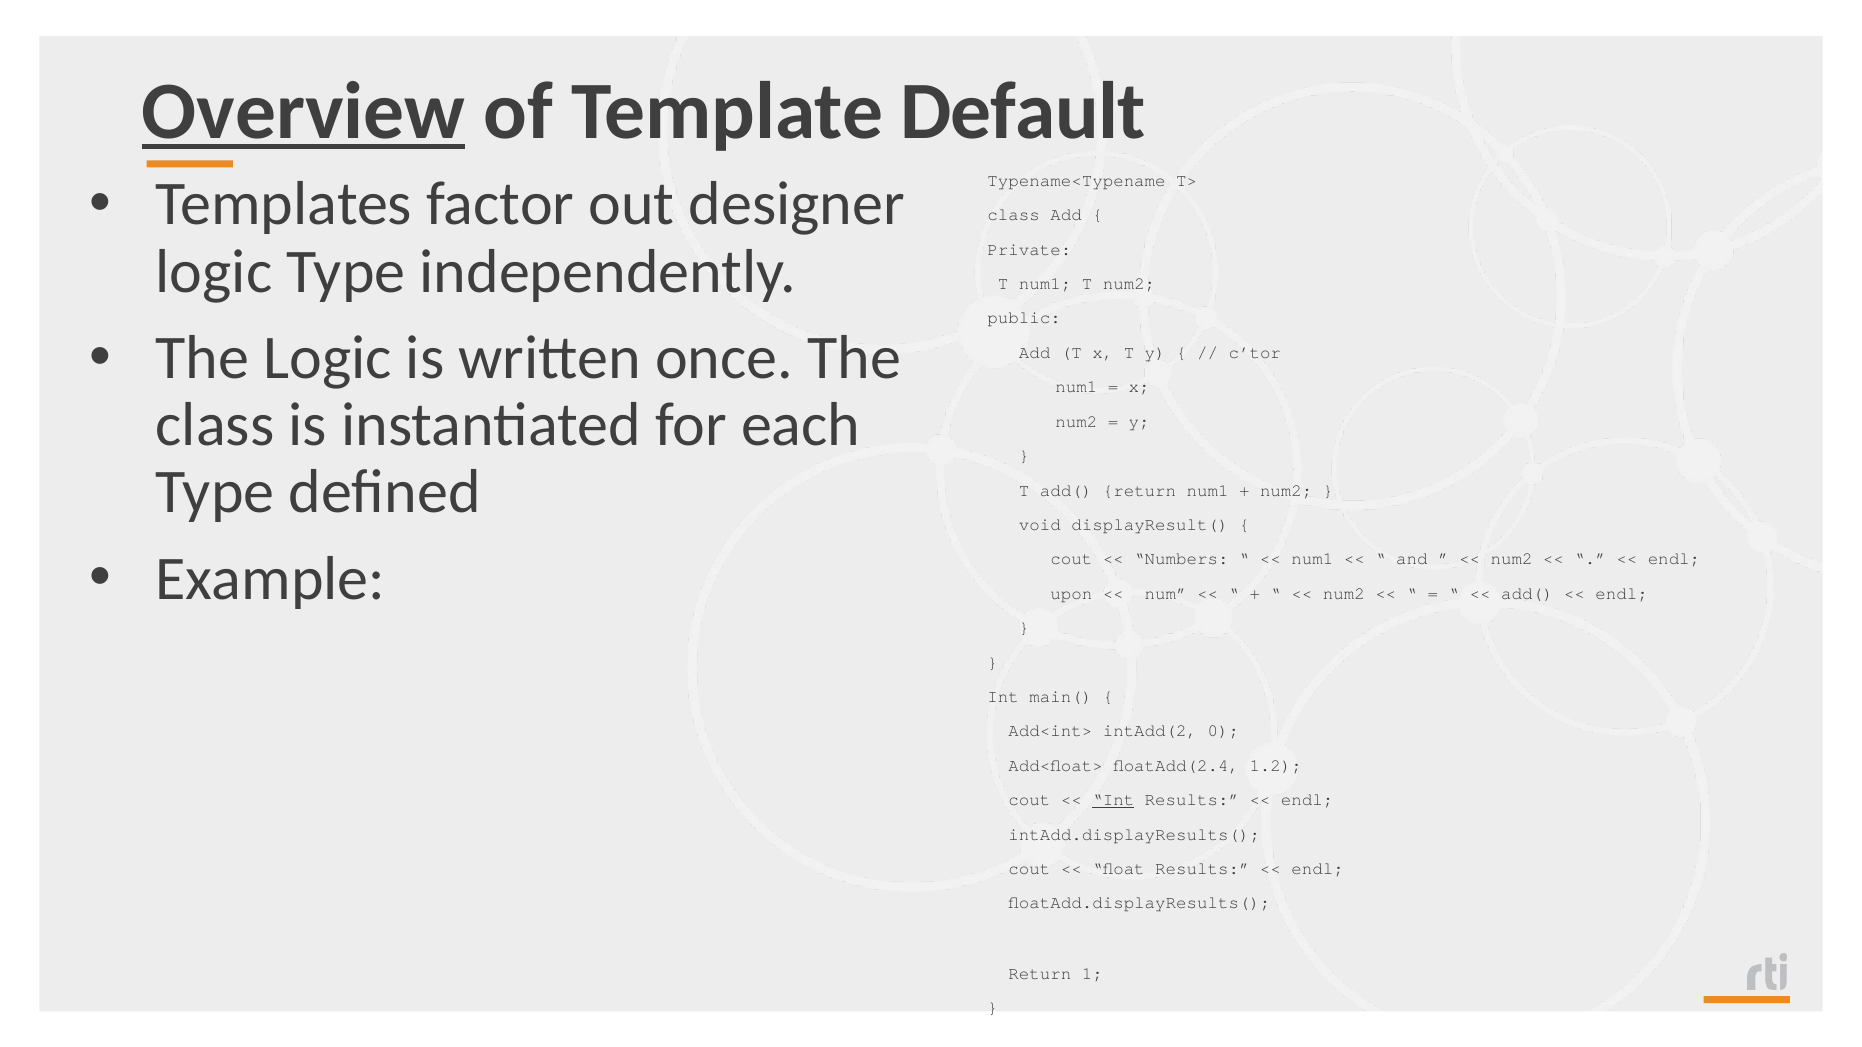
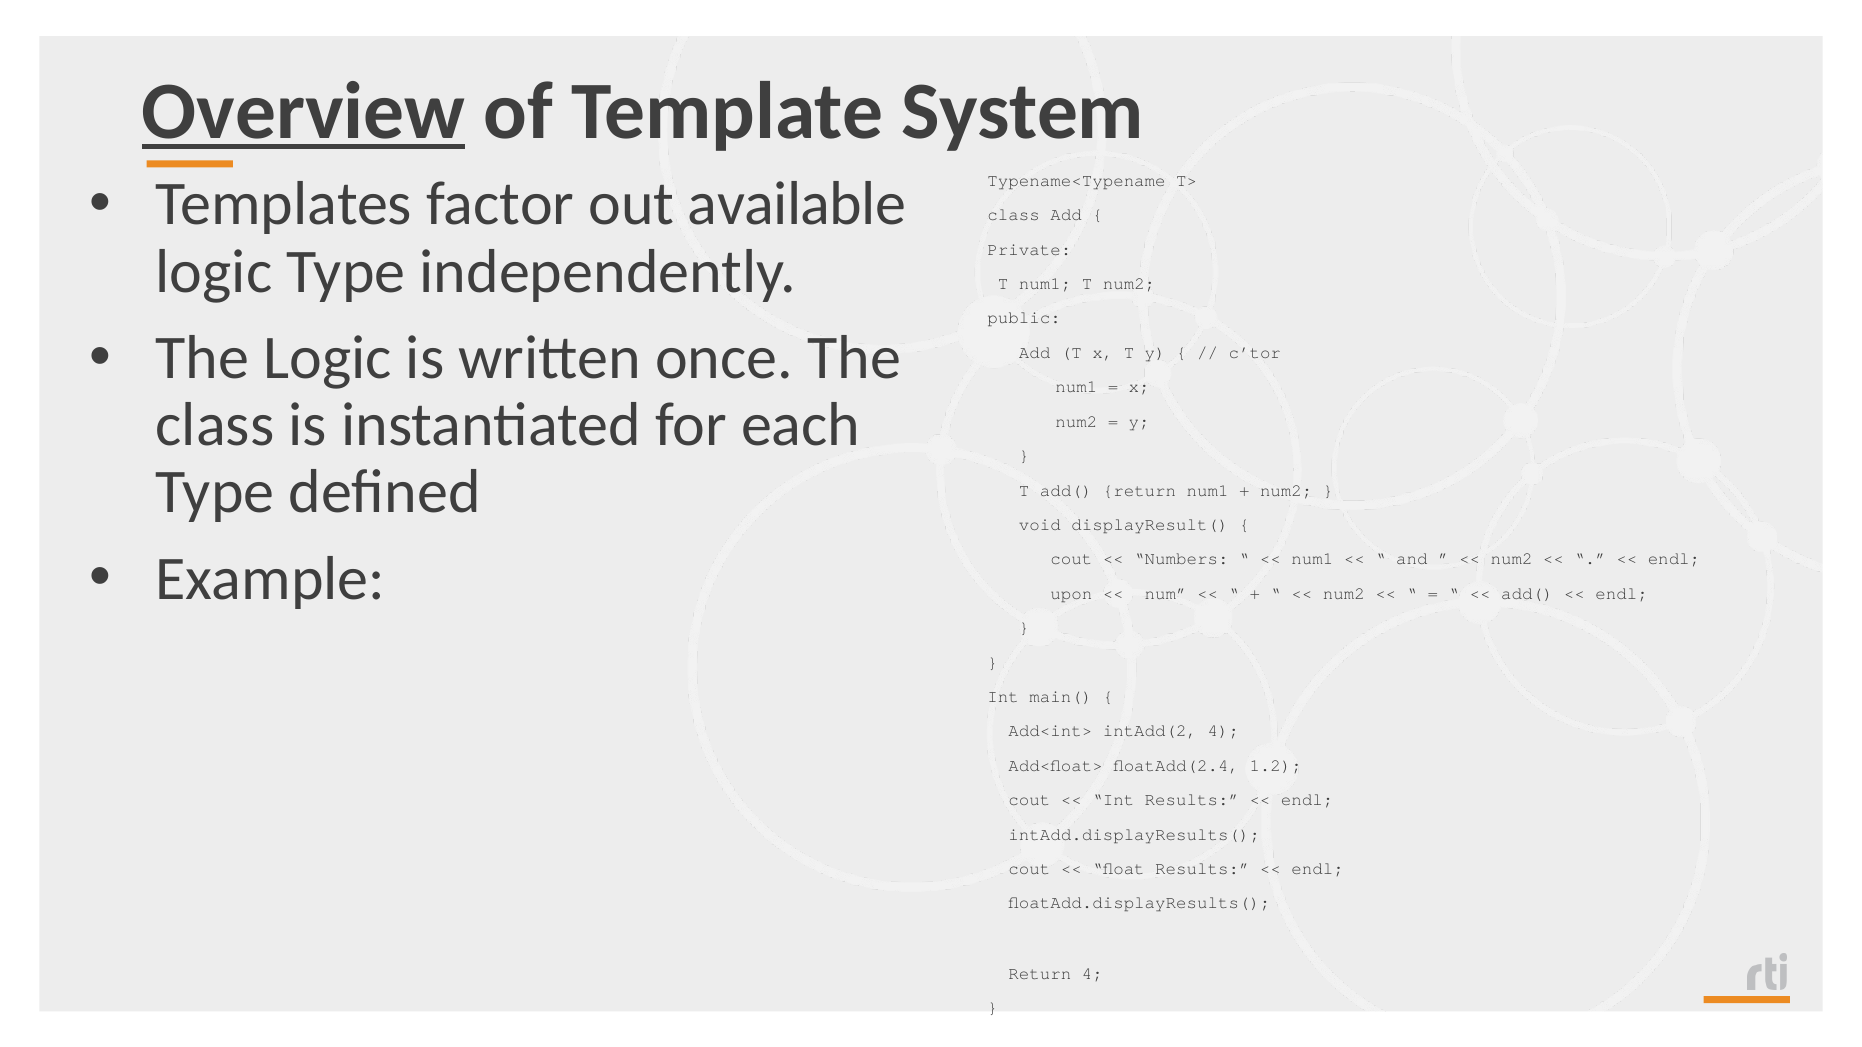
Default: Default -> System (1023, 112)
designer: designer -> available (797, 205)
intAdd(2 0: 0 -> 4 (1223, 731)
Int underline: present -> none (1113, 800)
Return 1: 1 -> 4 (1092, 974)
